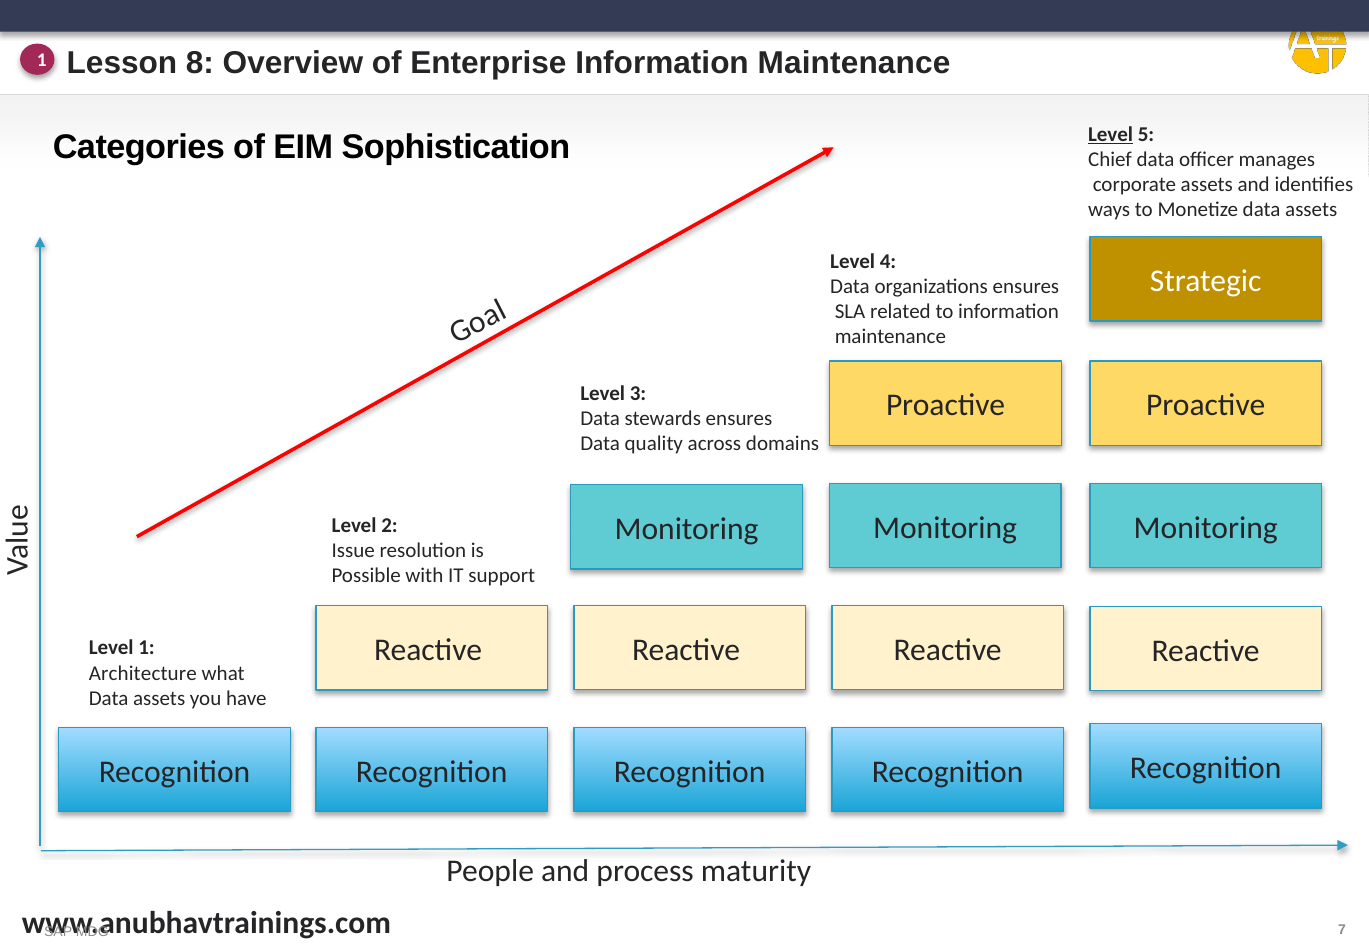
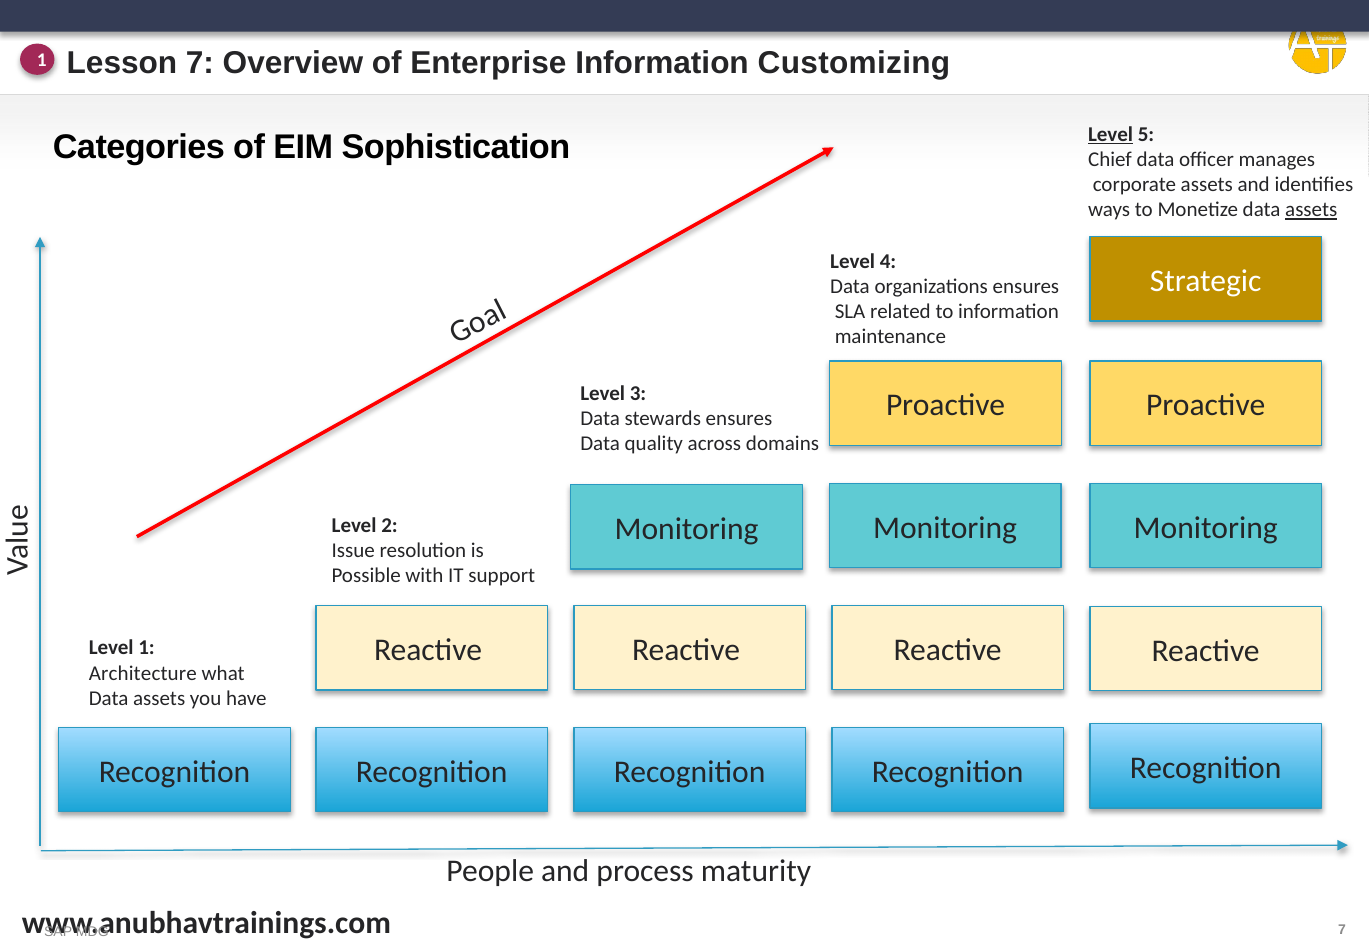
Lesson 8: 8 -> 7 (200, 63)
Enterprise Information Maintenance: Maintenance -> Customizing (854, 63)
assets underline: none -> present (1311, 210)
